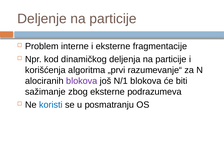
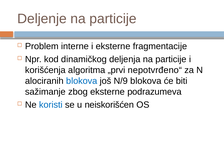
razumevanje“: razumevanje“ -> nepotvrđeno“ (155, 70)
blokova colour: purple -> blue (82, 81)
N/1: N/1 -> N/9 (121, 81)
posmatranju: posmatranju -> neiskorišćen (109, 105)
